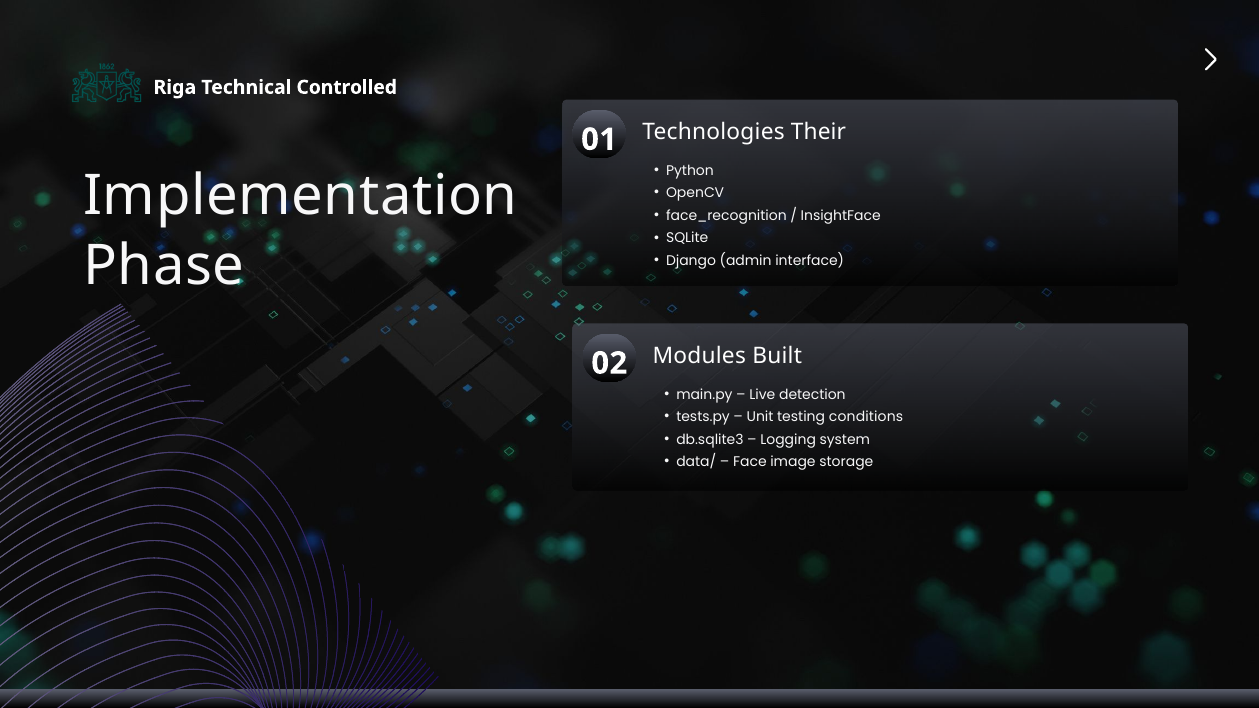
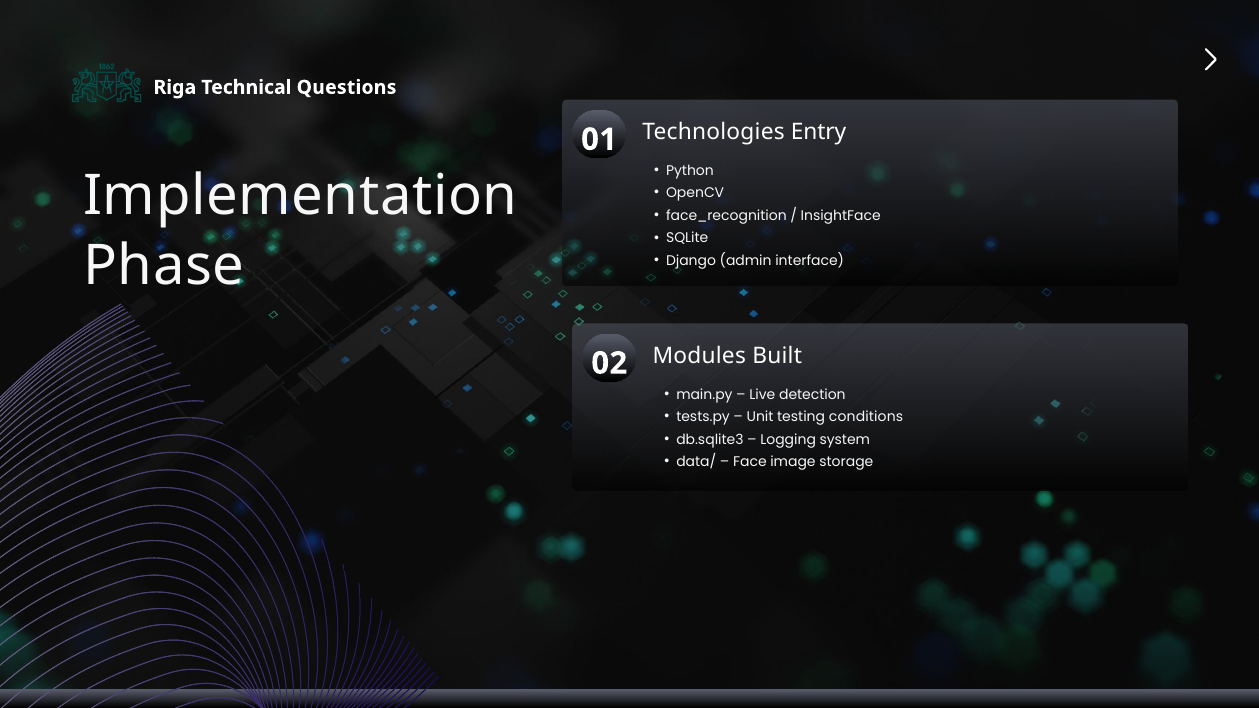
Controlled: Controlled -> Questions (347, 87)
Their: Their -> Entry (819, 132)
